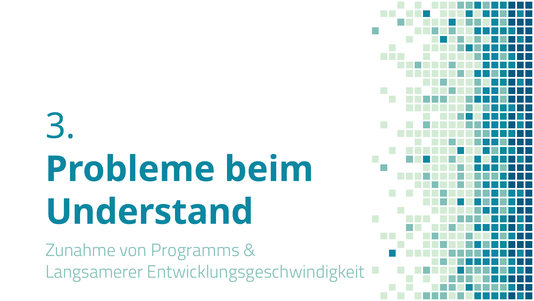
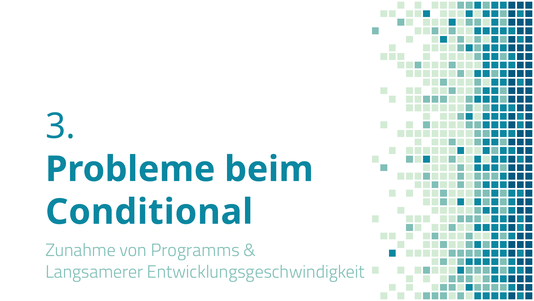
Understand: Understand -> Conditional (149, 212)
